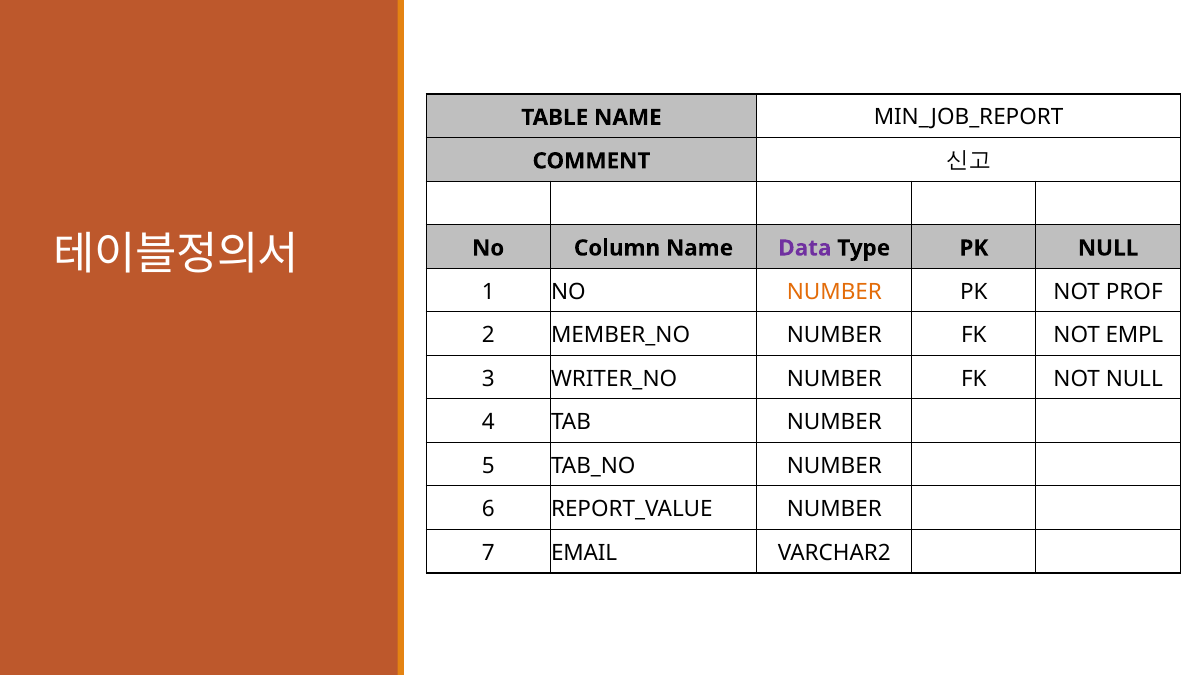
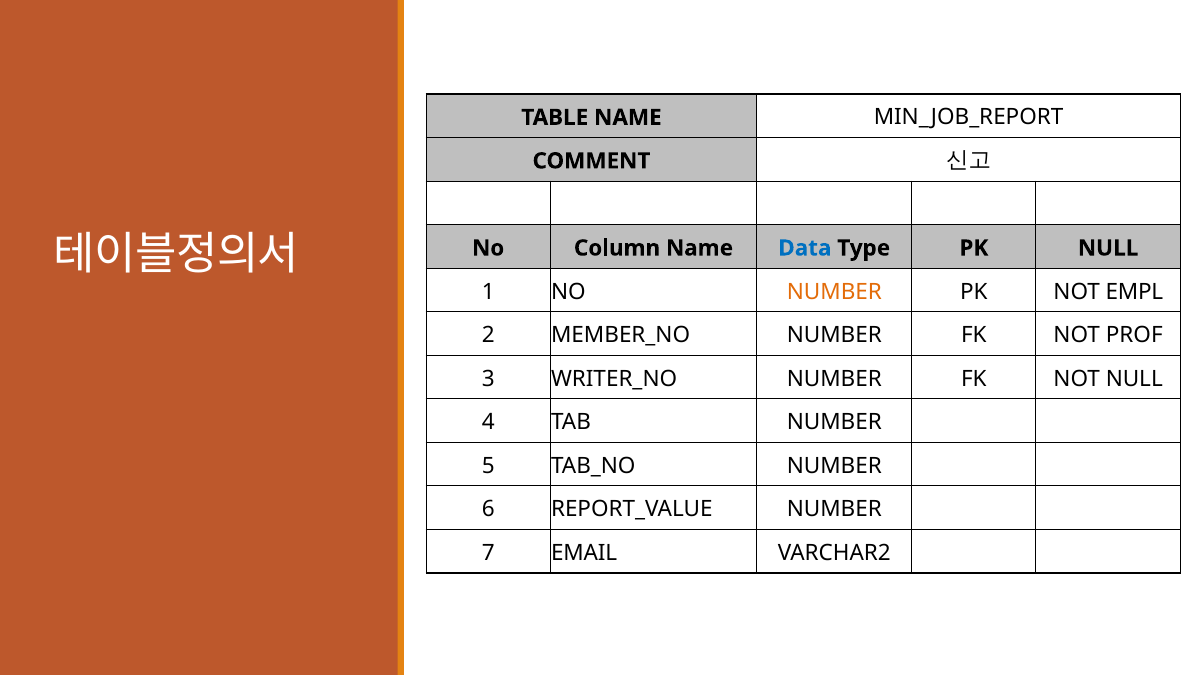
Data colour: purple -> blue (805, 248)
PROF: PROF -> EMPL (1134, 292)
EMPL: EMPL -> PROF (1134, 335)
